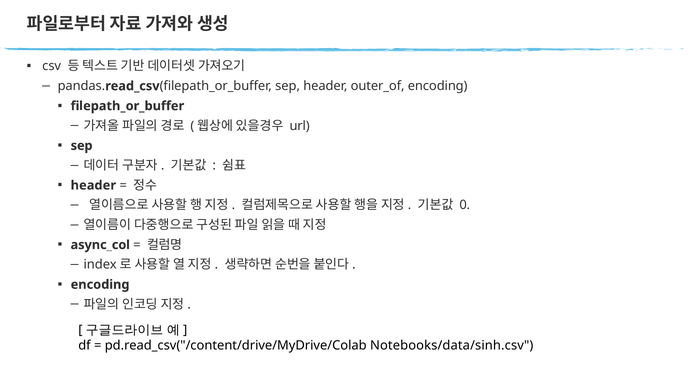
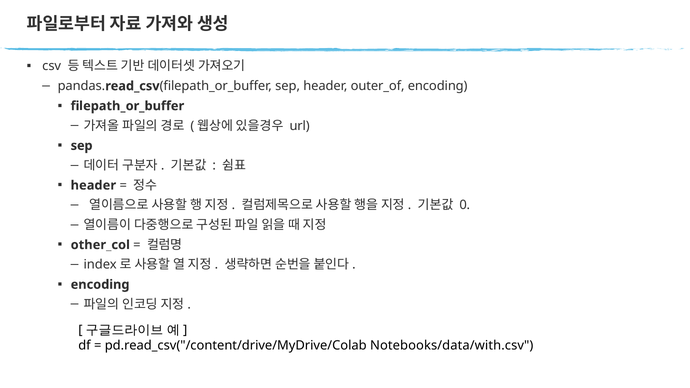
async_col: async_col -> other_col (100, 245)
Notebooks/data/sinh.csv: Notebooks/data/sinh.csv -> Notebooks/data/with.csv (452, 346)
